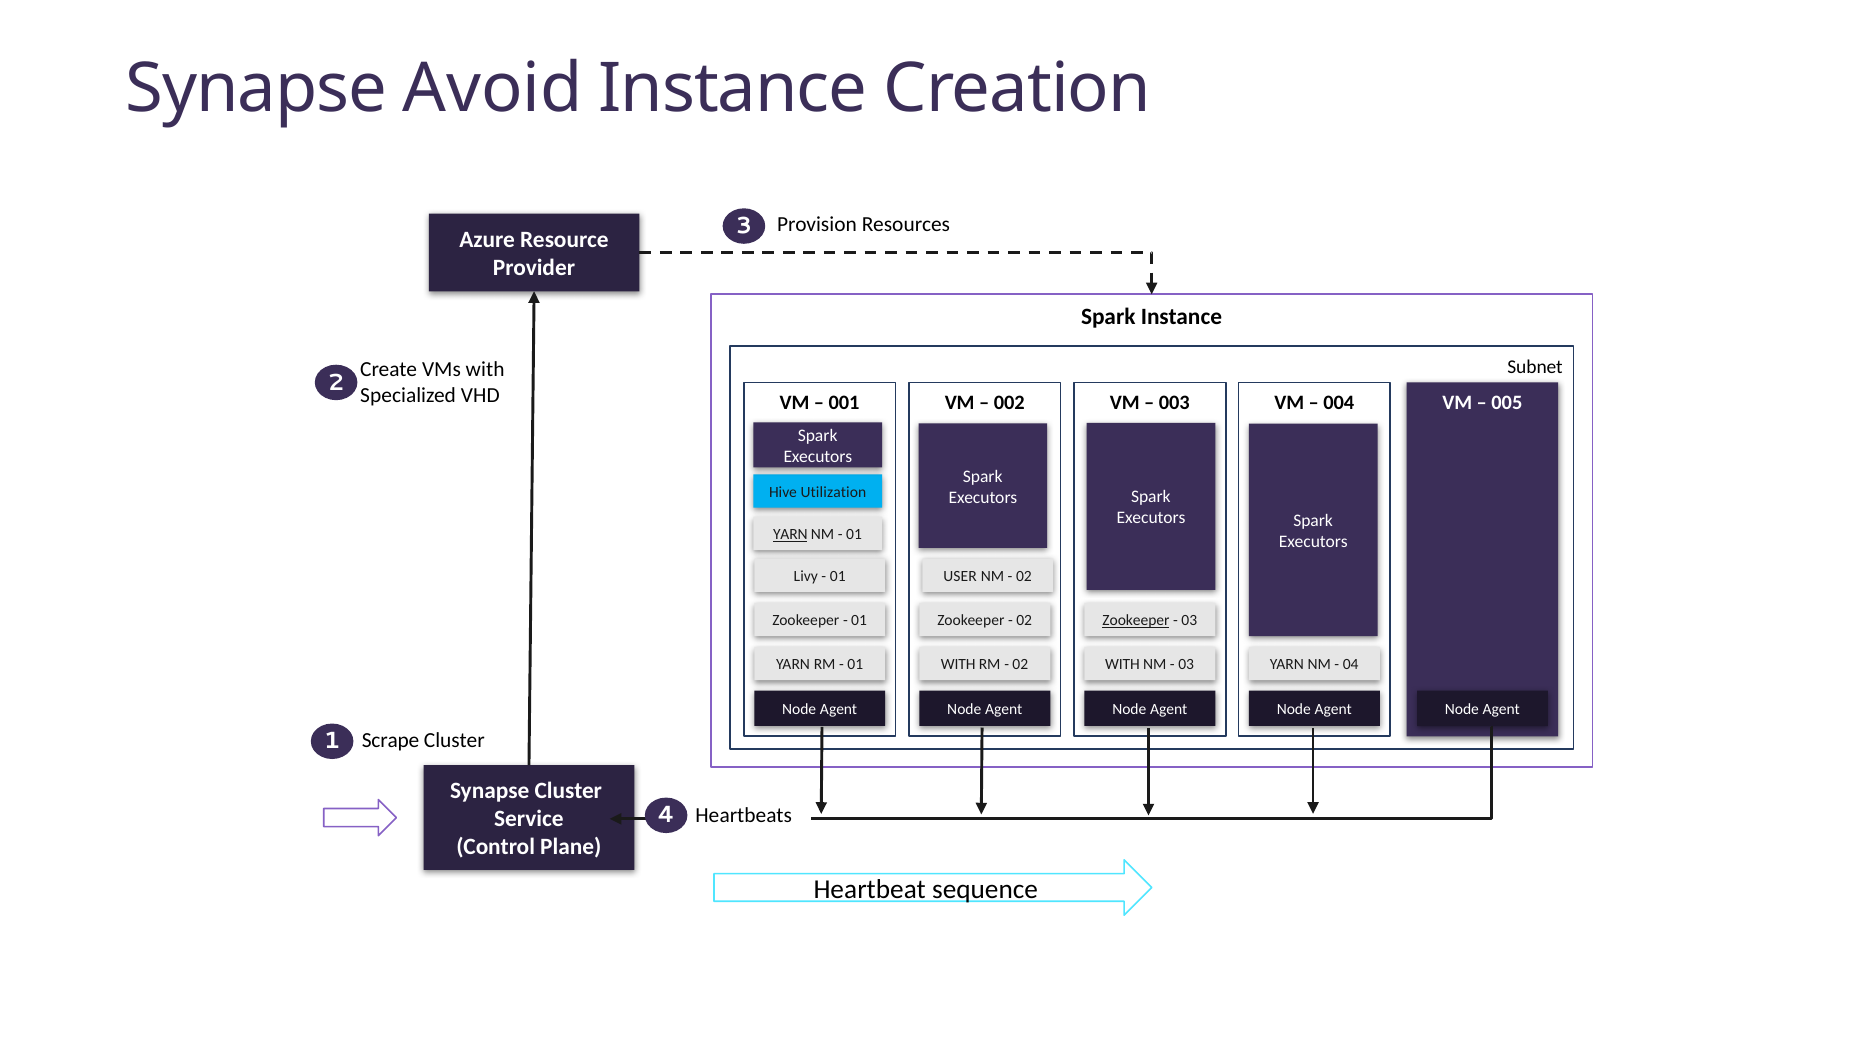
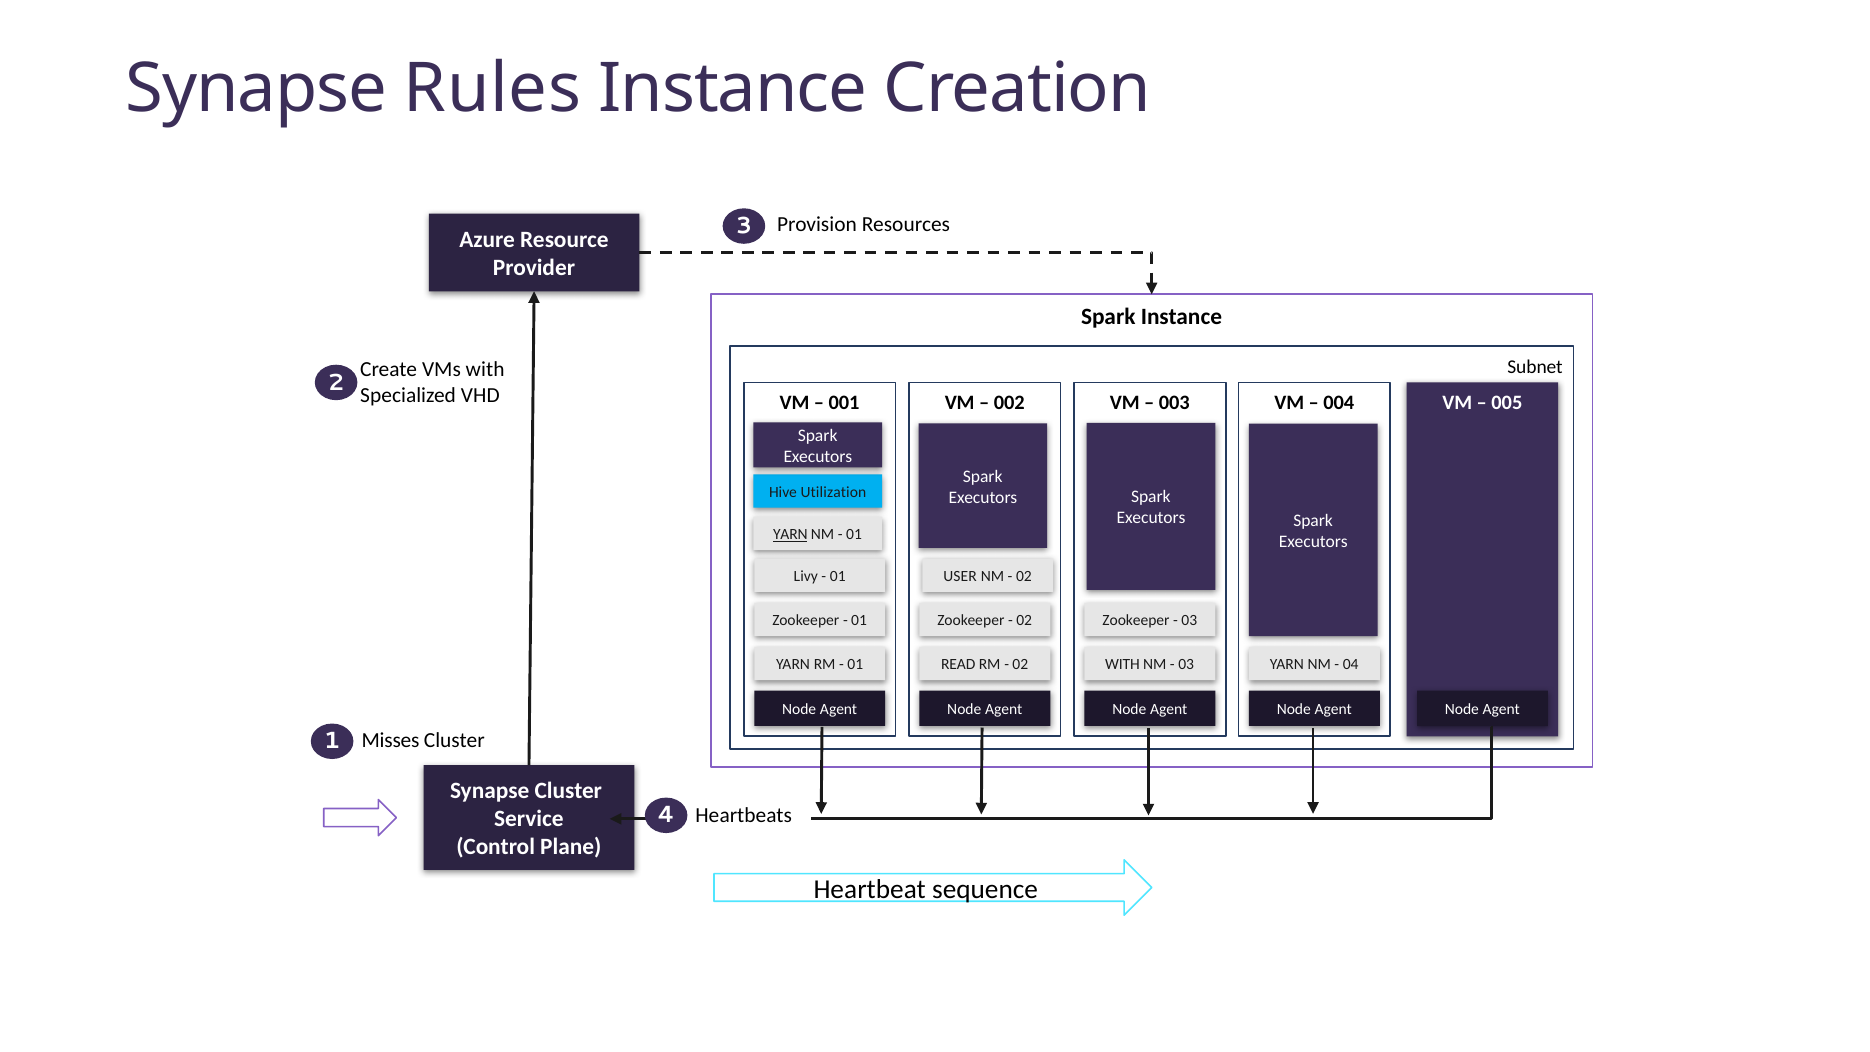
Avoid: Avoid -> Rules (492, 89)
Zookeeper underline: present -> none (1136, 620)
WITH: WITH -> READ (958, 665)
Scrape: Scrape -> Misses (391, 741)
